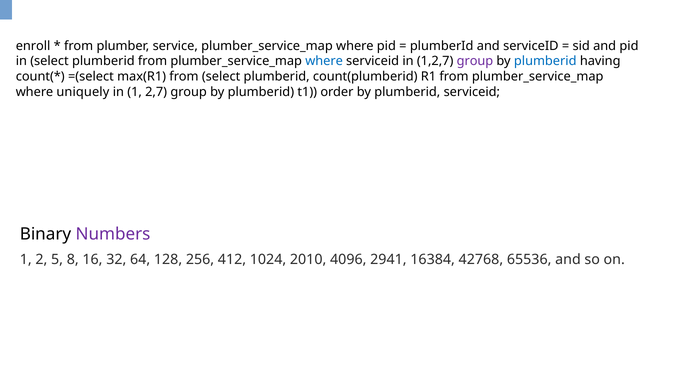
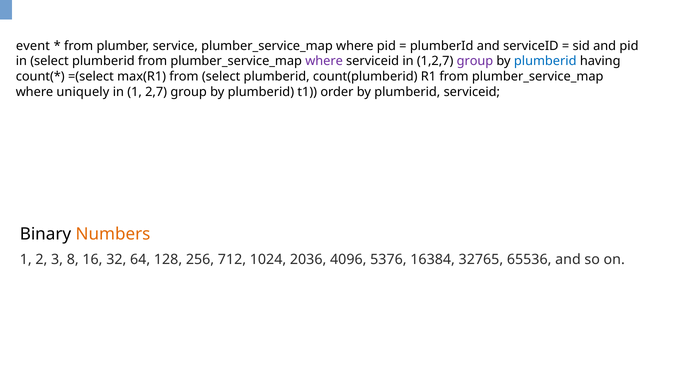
enroll: enroll -> event (33, 46)
where colour: blue -> purple (324, 61)
Numbers colour: purple -> orange (113, 234)
5: 5 -> 3 (57, 260)
412: 412 -> 712 (232, 260)
2010: 2010 -> 2036 (308, 260)
2941: 2941 -> 5376 (388, 260)
42768: 42768 -> 32765 (481, 260)
